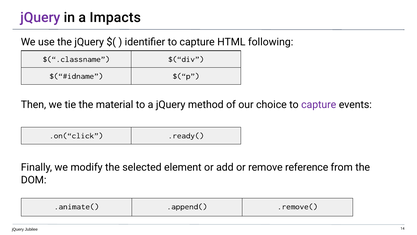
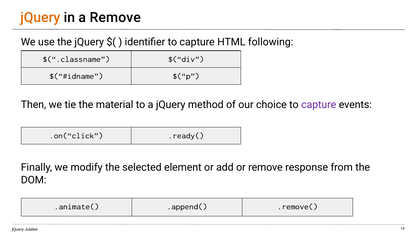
jQuery colour: purple -> orange (40, 18)
a Impacts: Impacts -> Remove (115, 18)
reference: reference -> response (307, 167)
